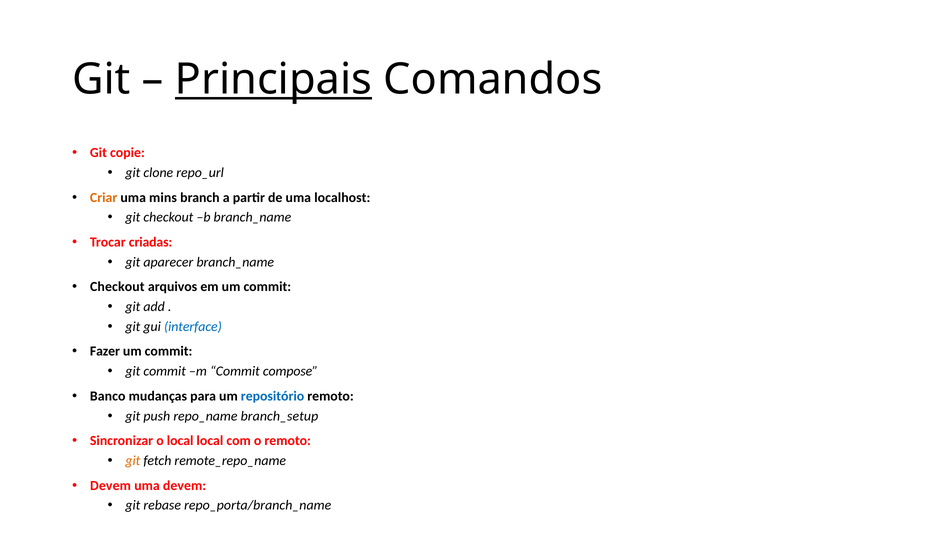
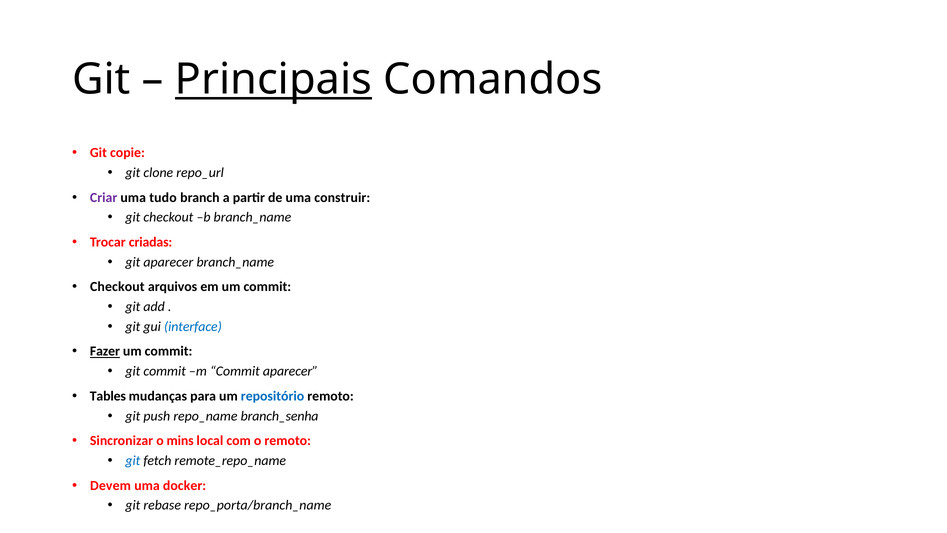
Criar colour: orange -> purple (104, 197)
mins: mins -> tudo (163, 197)
localhost: localhost -> construir (342, 197)
Fazer underline: none -> present (105, 351)
Commit compose: compose -> aparecer (290, 371)
Banco: Banco -> Tables (108, 396)
branch_setup: branch_setup -> branch_senha (280, 416)
o local: local -> mins (180, 441)
git colour: orange -> blue (133, 460)
uma devem: devem -> docker (185, 485)
